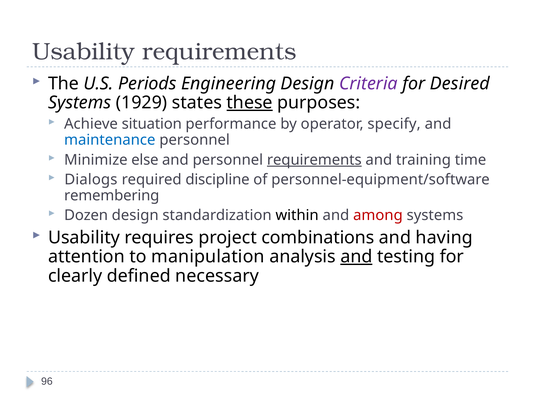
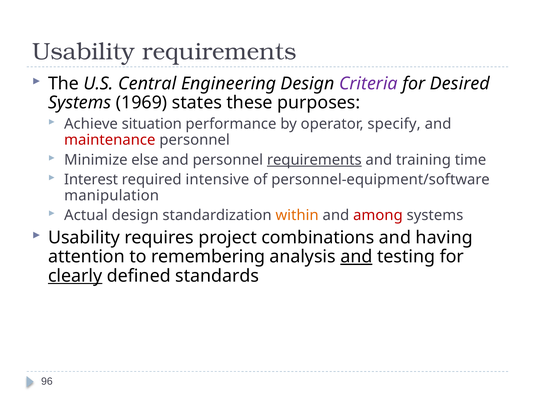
Periods: Periods -> Central (147, 84)
1929: 1929 -> 1969 (142, 103)
these underline: present -> none (250, 103)
maintenance colour: blue -> red (110, 140)
Dialogs: Dialogs -> Interest (91, 180)
discipline: discipline -> intensive (217, 180)
remembering: remembering -> manipulation (112, 196)
Dozen: Dozen -> Actual (86, 215)
within colour: black -> orange (297, 215)
manipulation: manipulation -> remembering (208, 257)
clearly underline: none -> present (75, 276)
necessary: necessary -> standards (217, 276)
